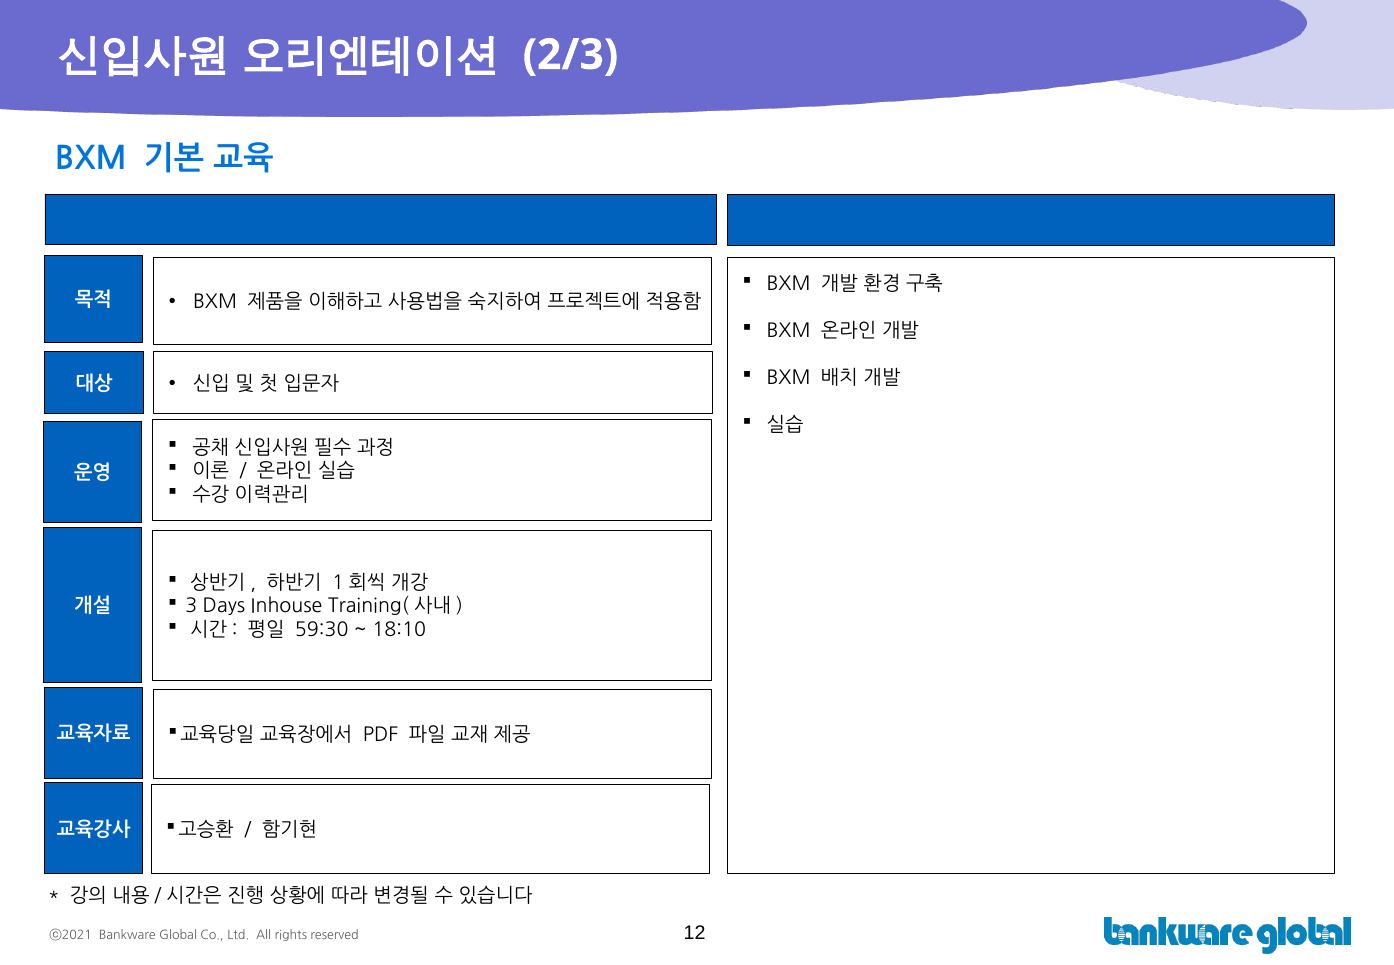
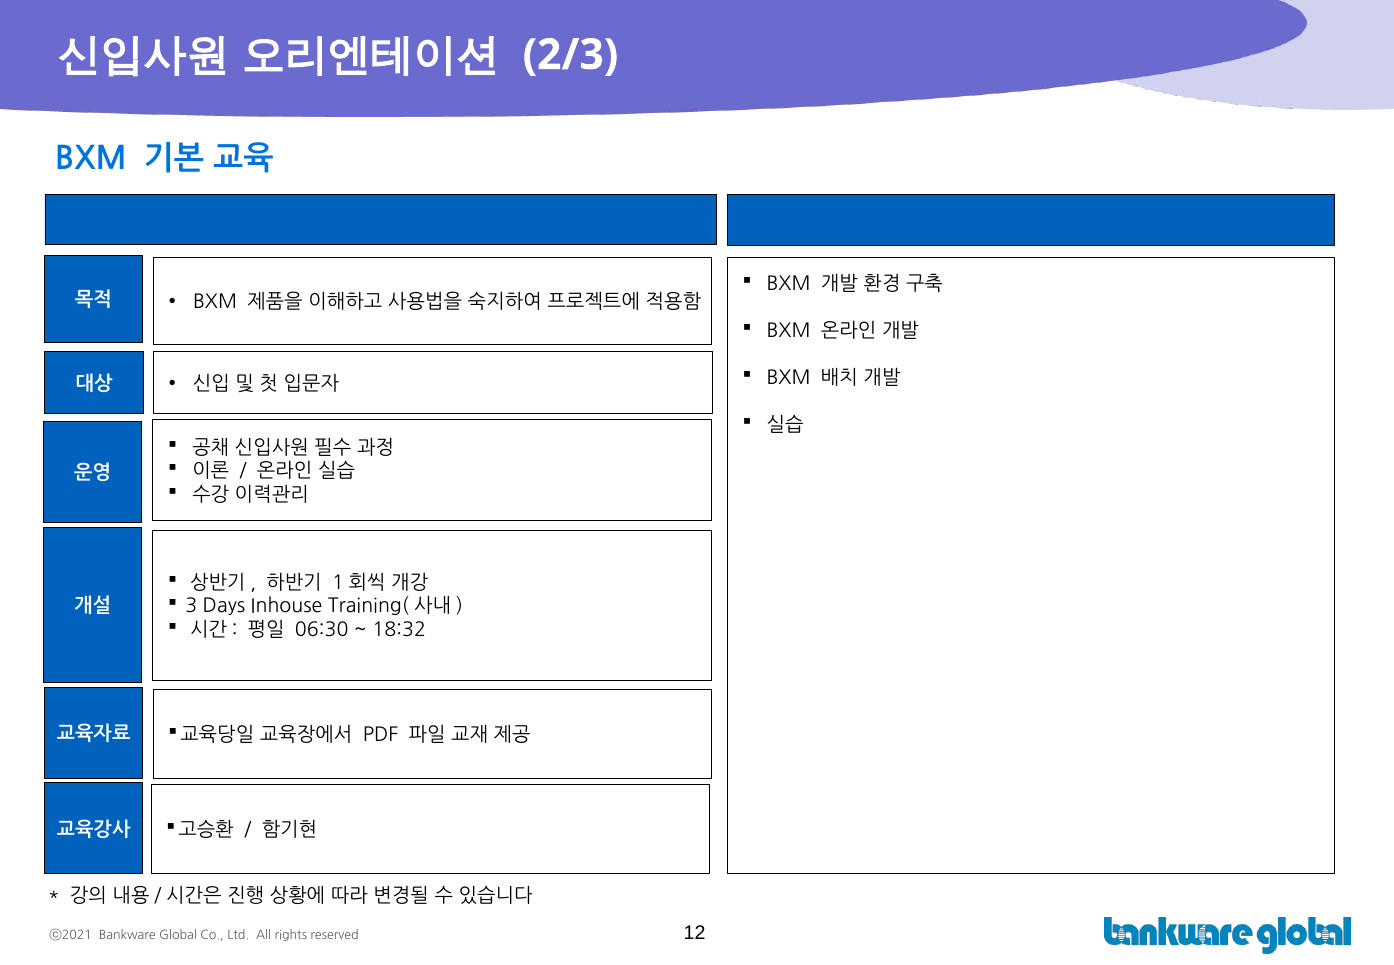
59:30: 59:30 -> 06:30 (322, 630)
18:10: 18:10 -> 18:32 (399, 630)
